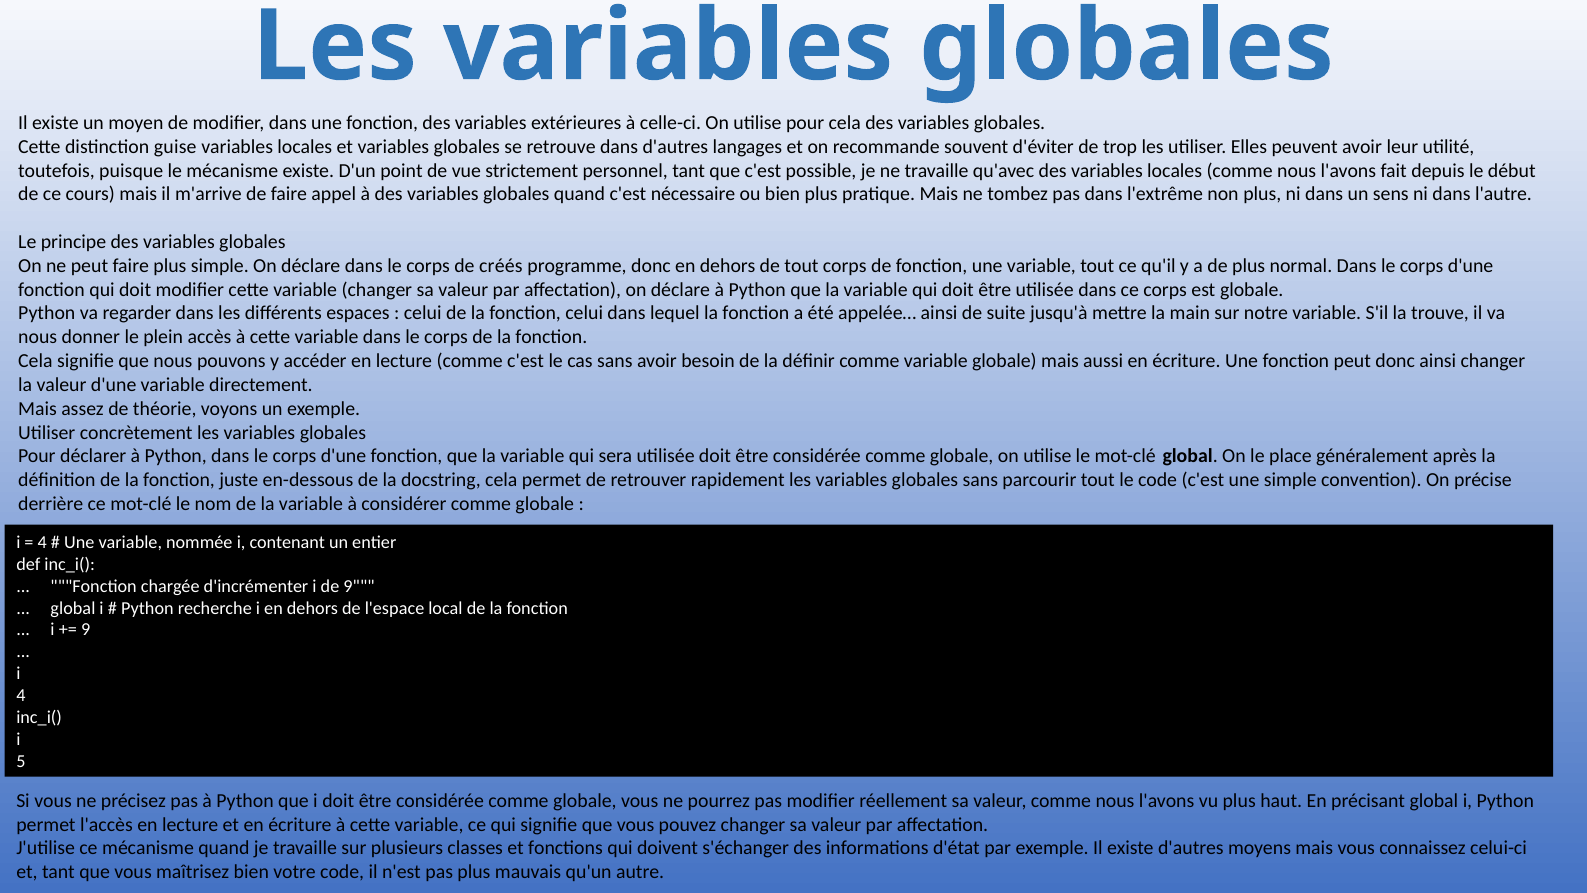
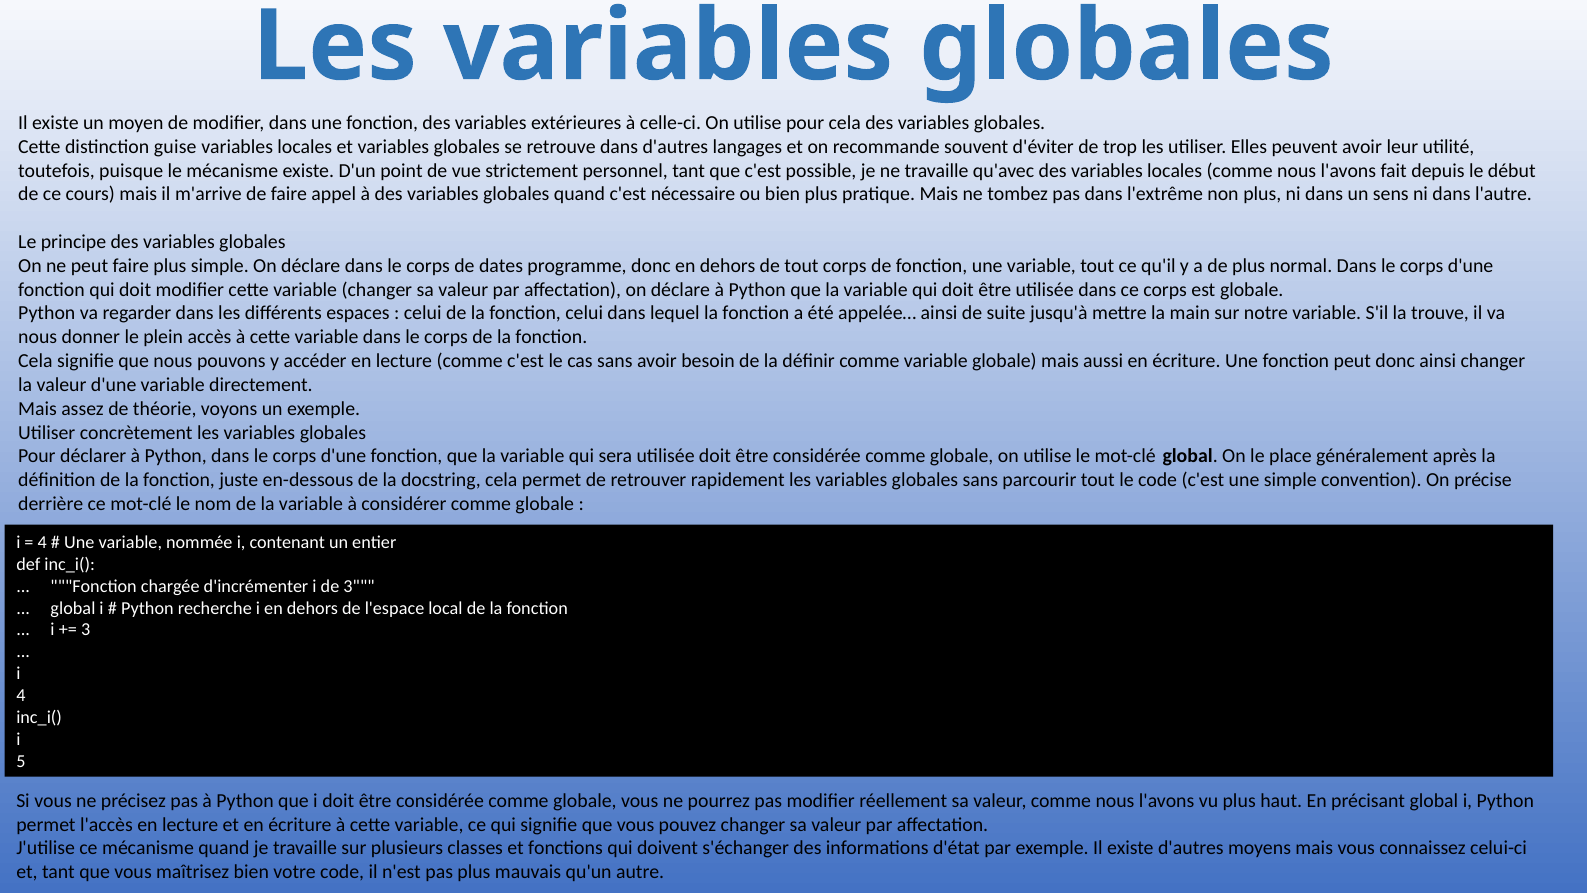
créés: créés -> dates (501, 266)
de 9: 9 -> 3 (359, 586)
9: 9 -> 3 (86, 630)
